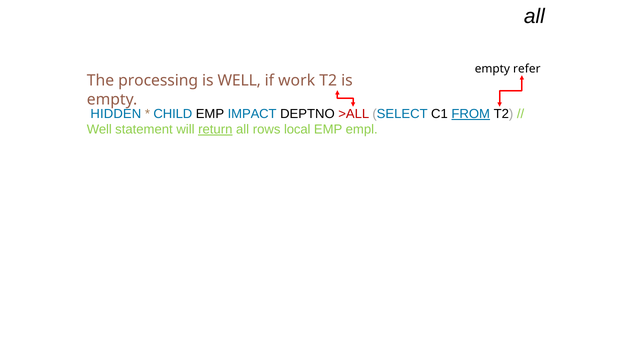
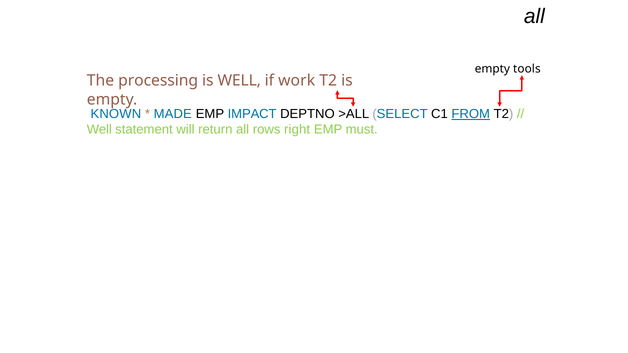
refer: refer -> tools (527, 69)
HIDDEN: HIDDEN -> KNOWN (116, 114)
CHILD: CHILD -> MADE (173, 114)
>ALL colour: red -> black (354, 114)
return underline: present -> none (215, 130)
local: local -> right (297, 130)
empl: empl -> must (362, 130)
